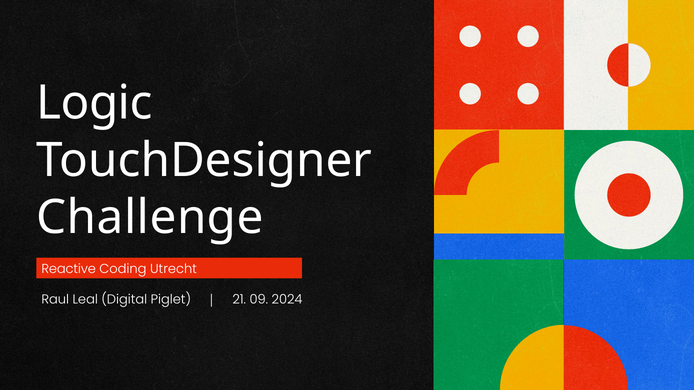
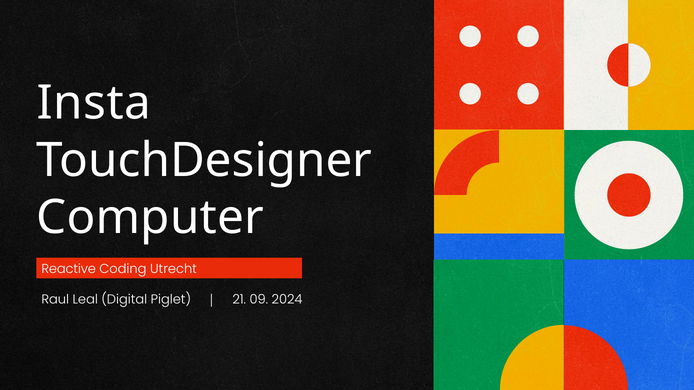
Logic: Logic -> Insta (94, 103)
Challenge: Challenge -> Computer (150, 218)
